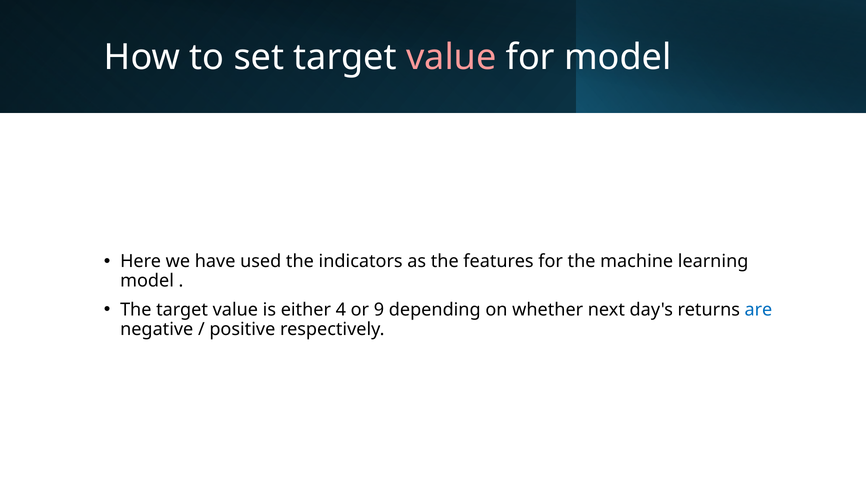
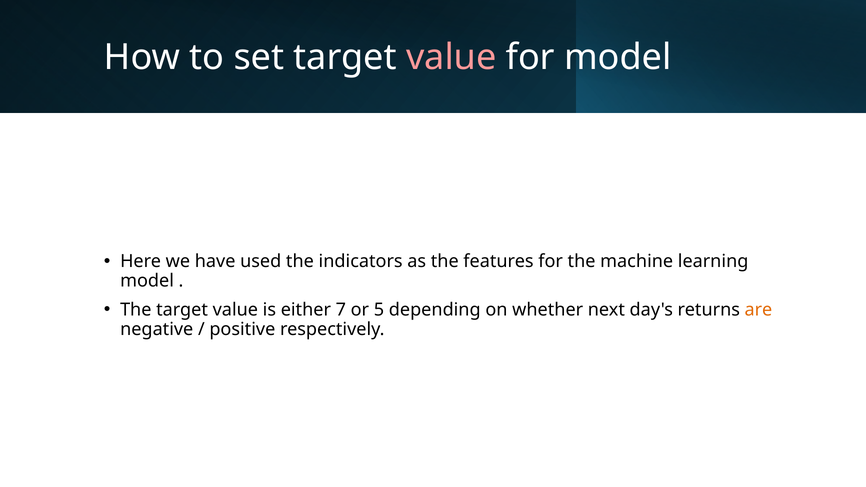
4: 4 -> 7 (341, 310)
9: 9 -> 5 (379, 310)
are colour: blue -> orange (758, 310)
